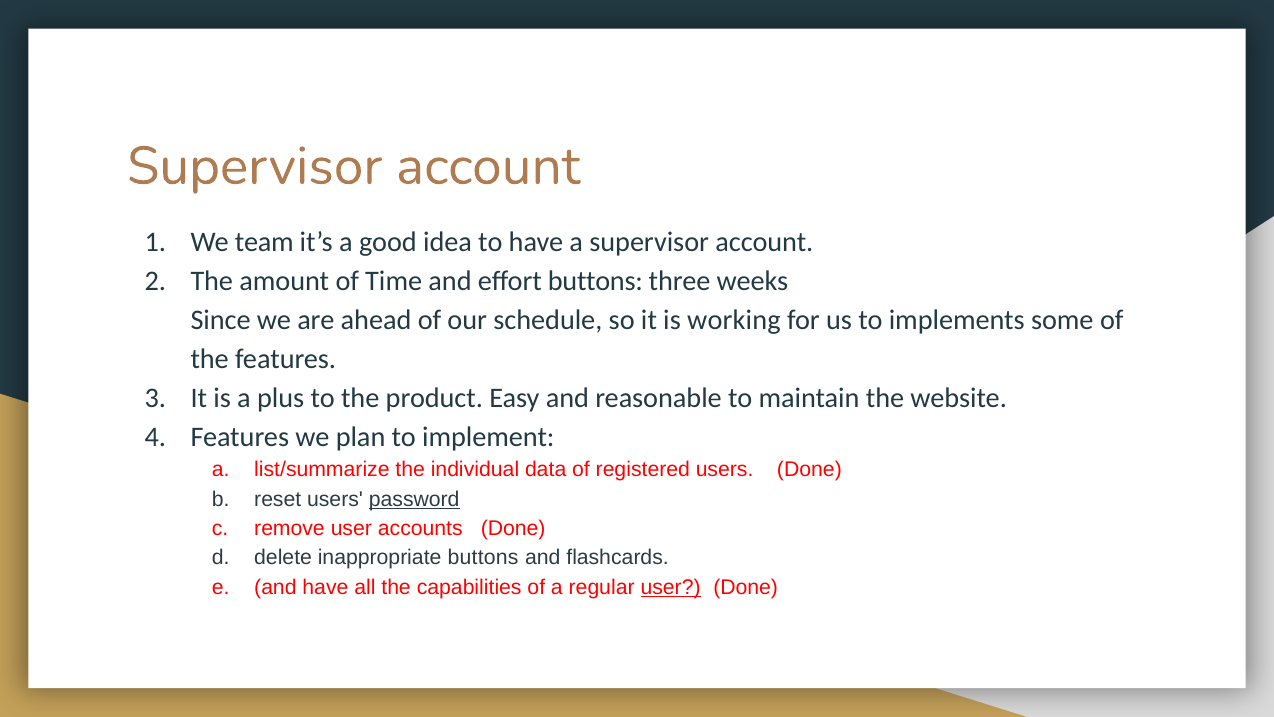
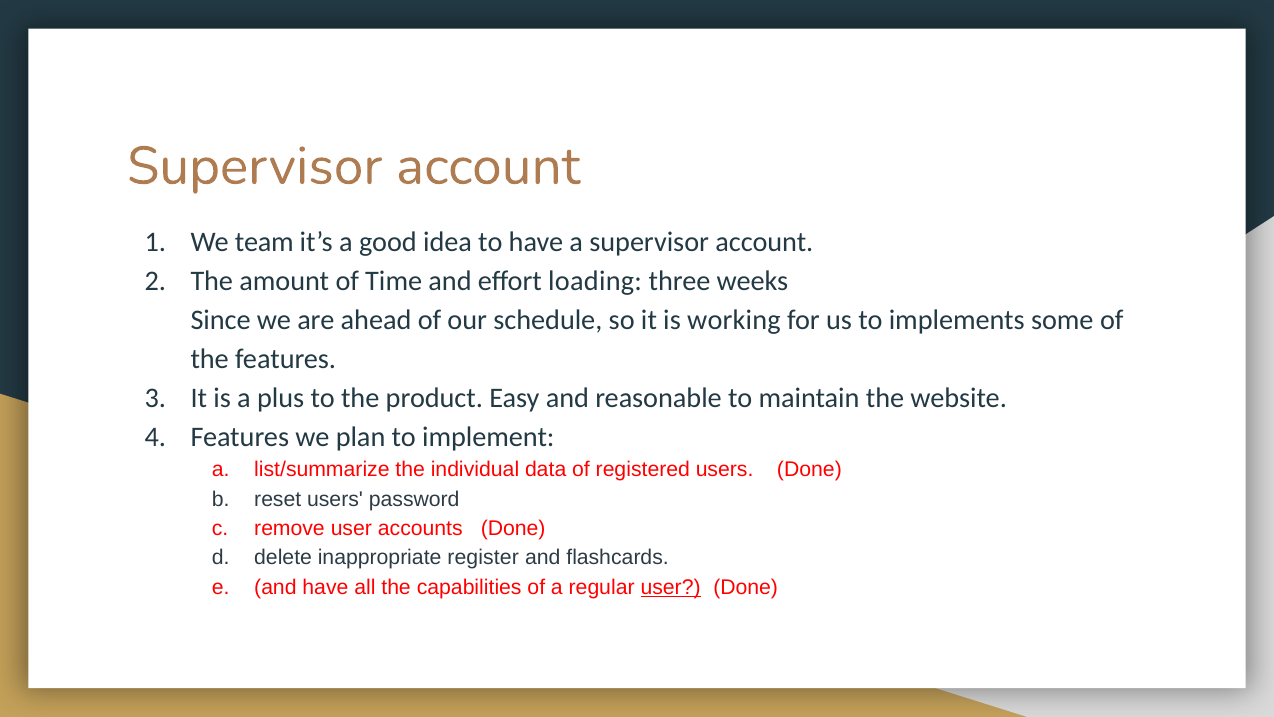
effort buttons: buttons -> loading (595, 281)
password underline: present -> none (414, 499)
inappropriate buttons: buttons -> register (483, 558)
